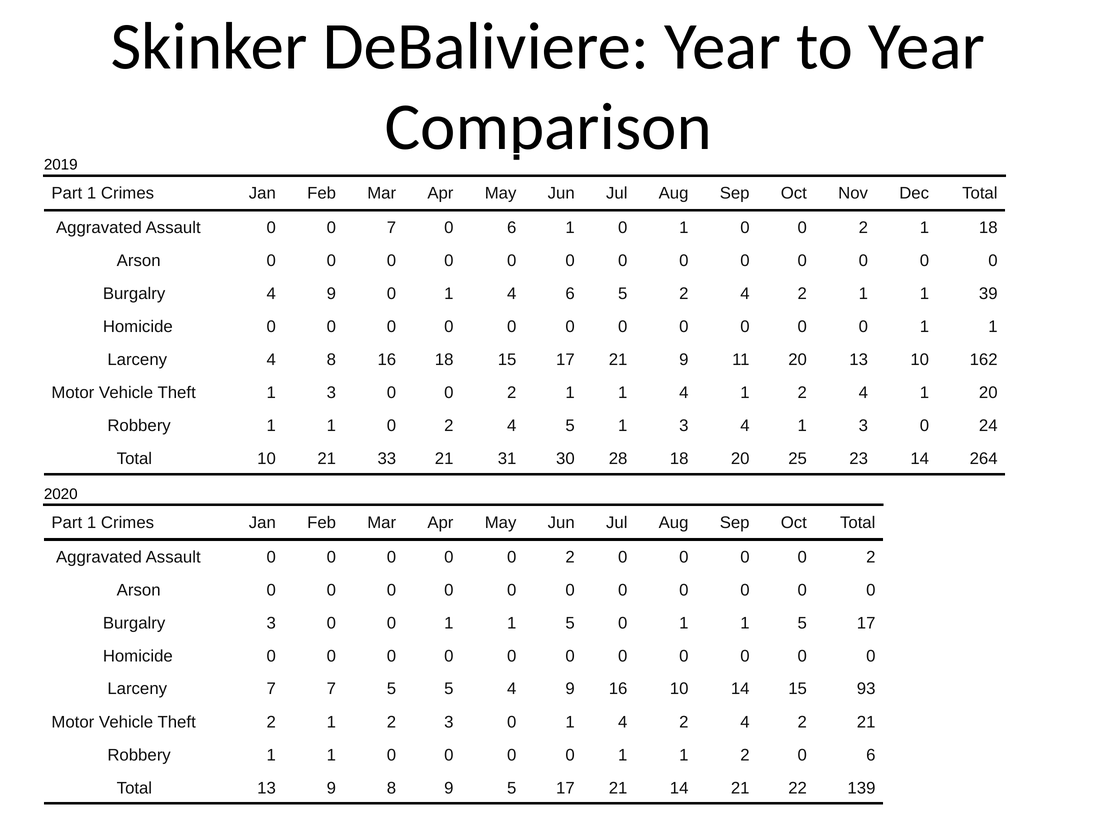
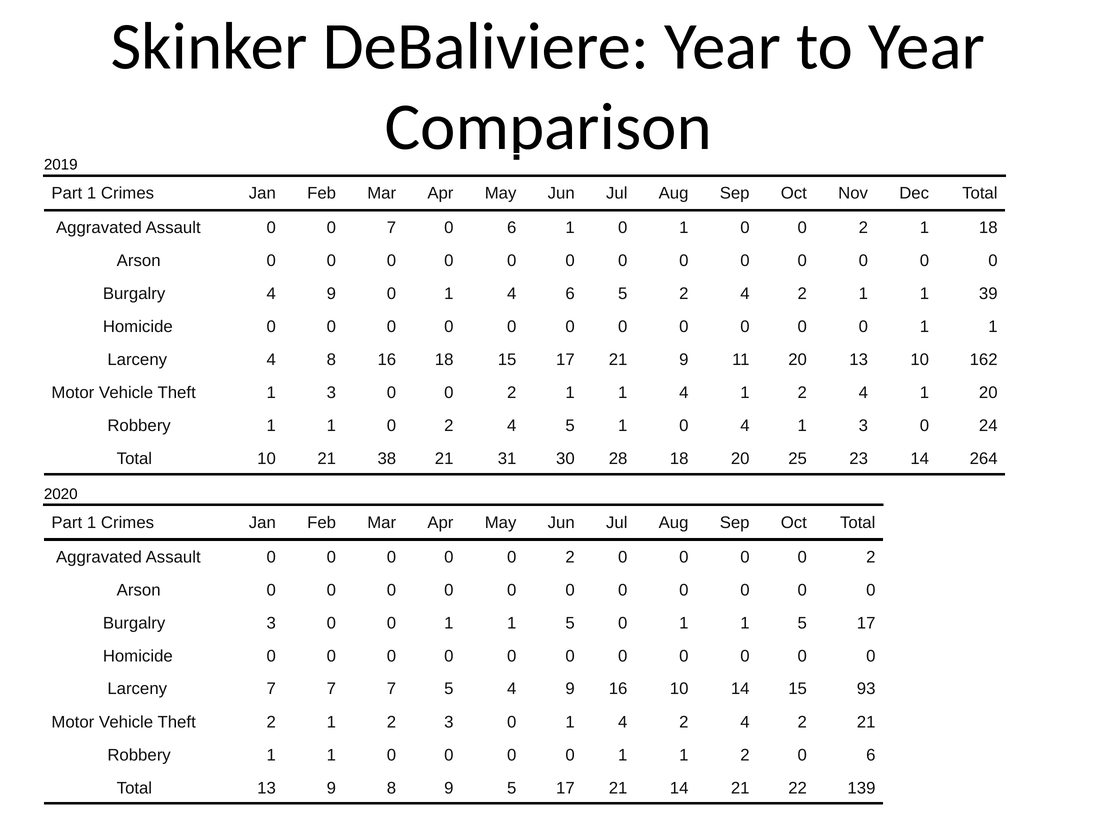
5 1 3: 3 -> 0 (684, 426)
33: 33 -> 38 (387, 459)
7 7 5: 5 -> 7 (392, 689)
